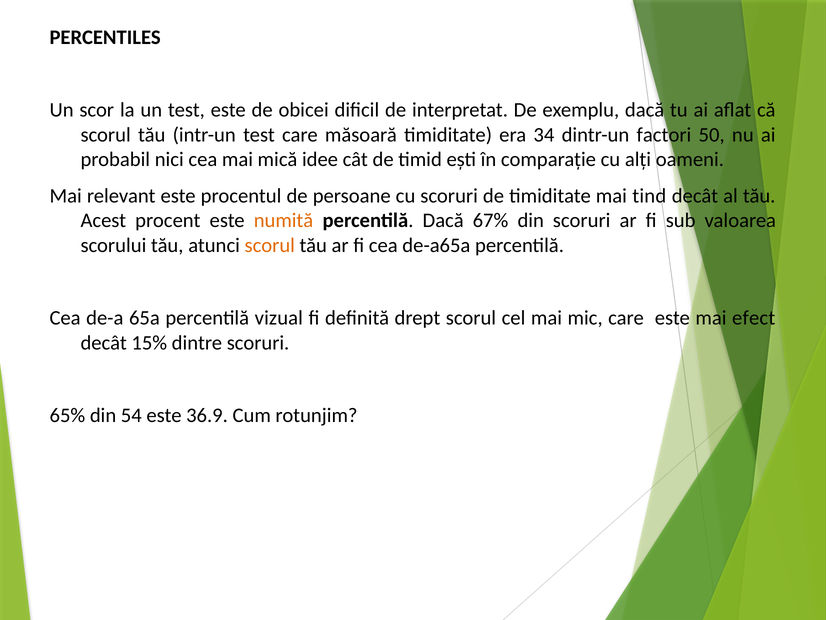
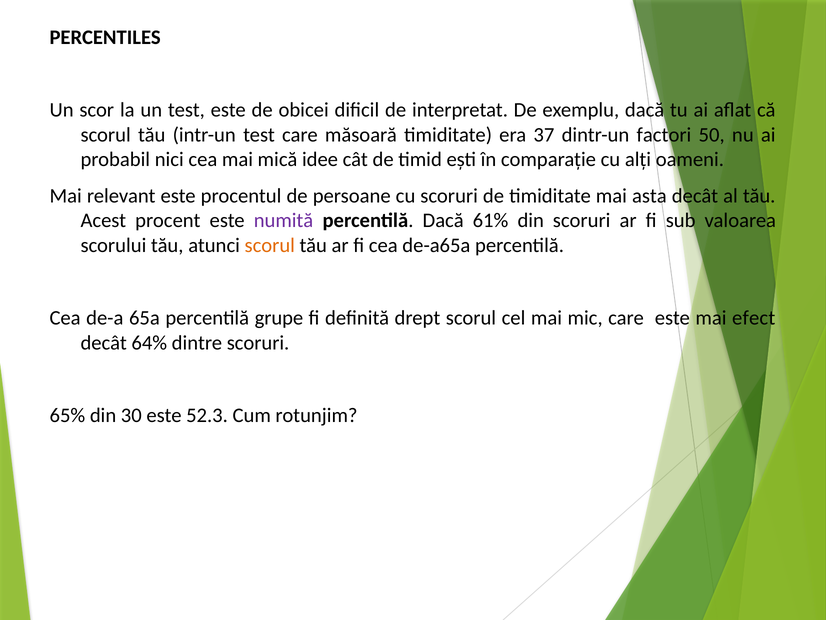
34: 34 -> 37 (544, 135)
tind: tind -> asta (649, 196)
numită colour: orange -> purple (284, 220)
67%: 67% -> 61% (490, 220)
vizual: vizual -> grupe (279, 318)
15%: 15% -> 64% (149, 343)
54: 54 -> 30 (131, 415)
36.9: 36.9 -> 52.3 (207, 415)
